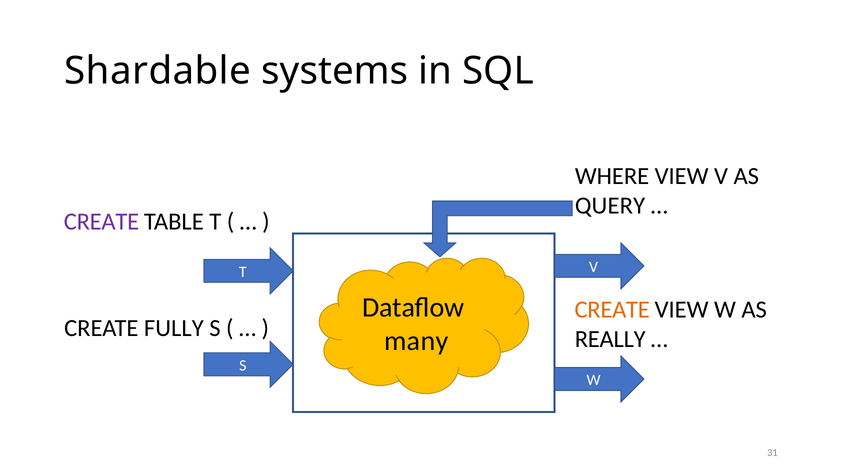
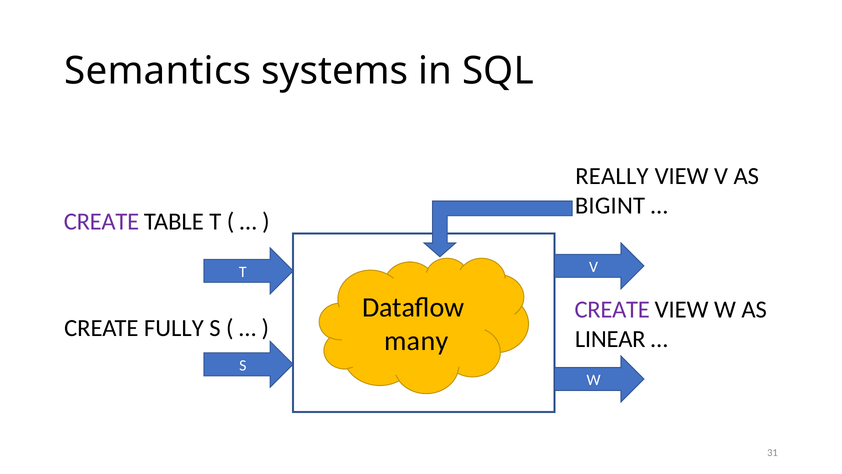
Shardable: Shardable -> Semantics (158, 71)
WHERE: WHERE -> REALLY (612, 176)
QUERY: QUERY -> BIGINT (610, 205)
CREATE colour: orange -> purple (612, 309)
REALLY: REALLY -> LINEAR (610, 339)
